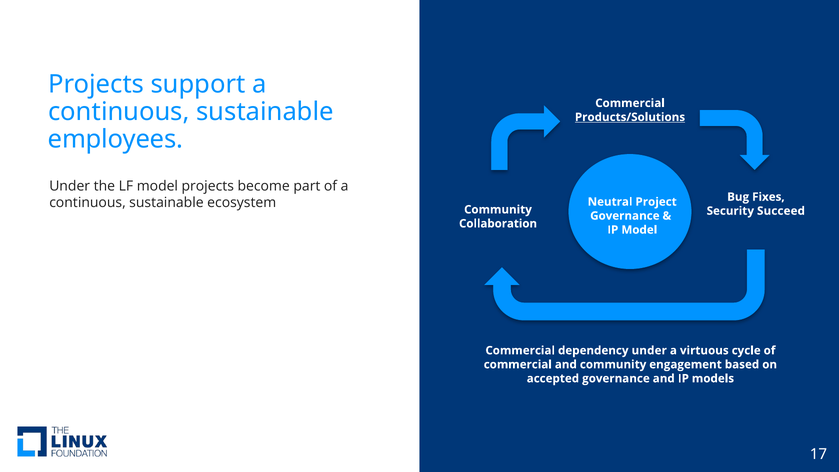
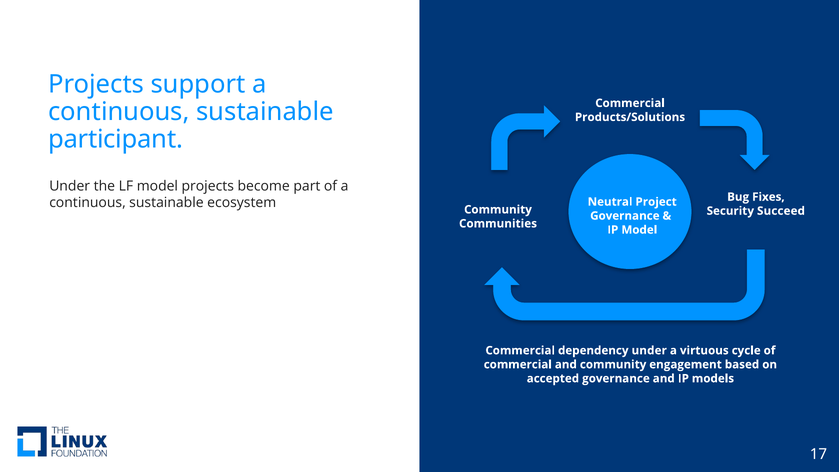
Products/Solutions underline: present -> none (630, 117)
employees: employees -> participant (115, 139)
Collaboration: Collaboration -> Communities (498, 224)
